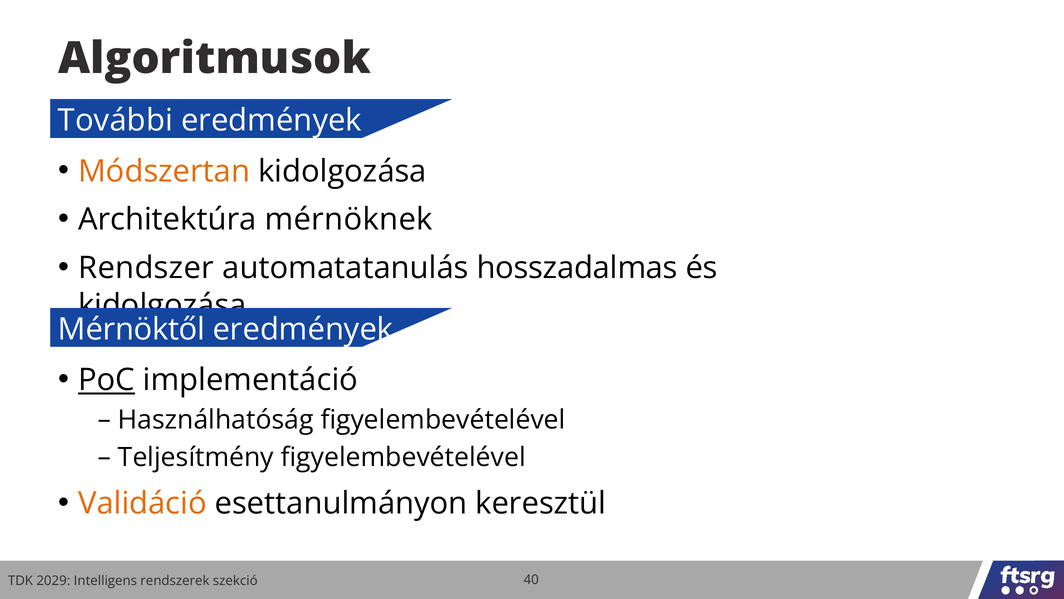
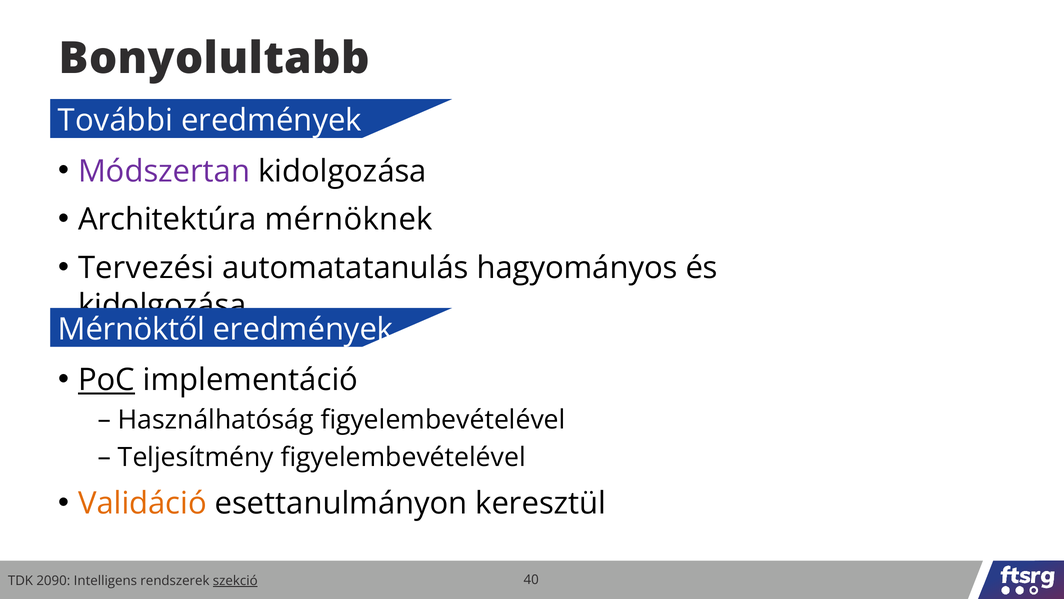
Algoritmusok: Algoritmusok -> Bonyolultabb (214, 59)
Módszertan colour: orange -> purple (164, 171)
Rendszer: Rendszer -> Tervezési (146, 268)
hosszadalmas: hosszadalmas -> hagyományos (577, 268)
2029: 2029 -> 2090 (53, 580)
szekció underline: none -> present (235, 580)
